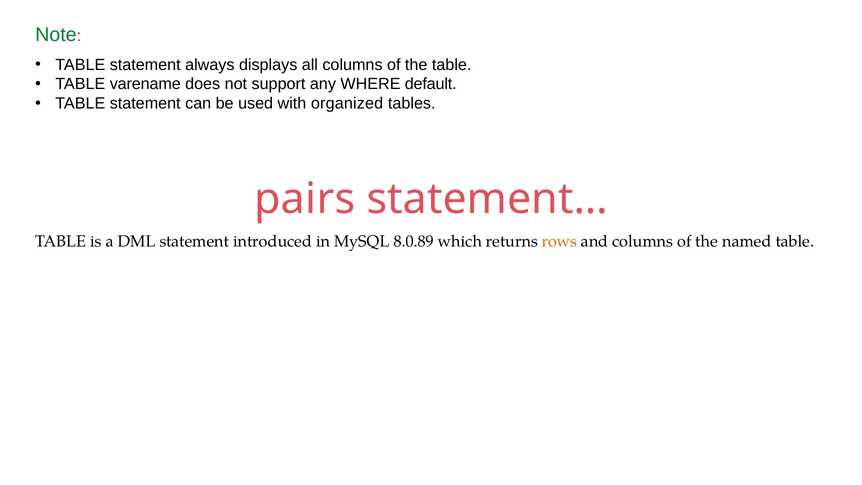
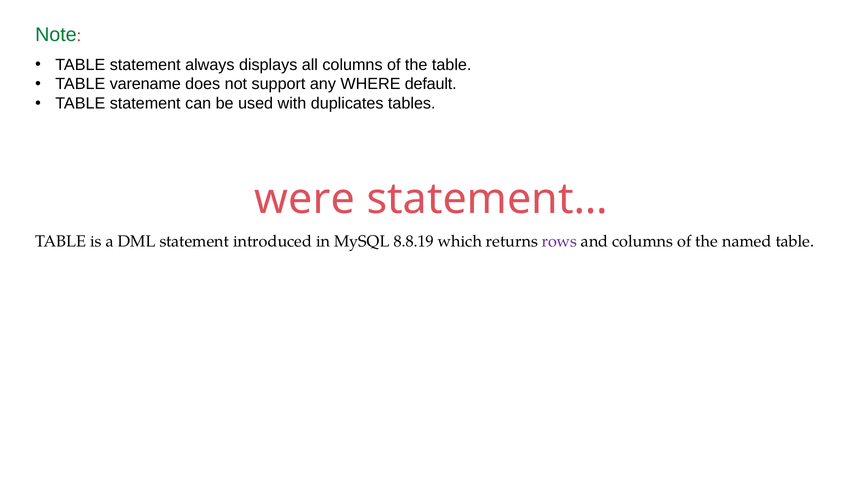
organized: organized -> duplicates (347, 104)
pairs: pairs -> were (305, 199)
8.0.89: 8.0.89 -> 8.8.19 (414, 241)
rows colour: orange -> purple (560, 241)
